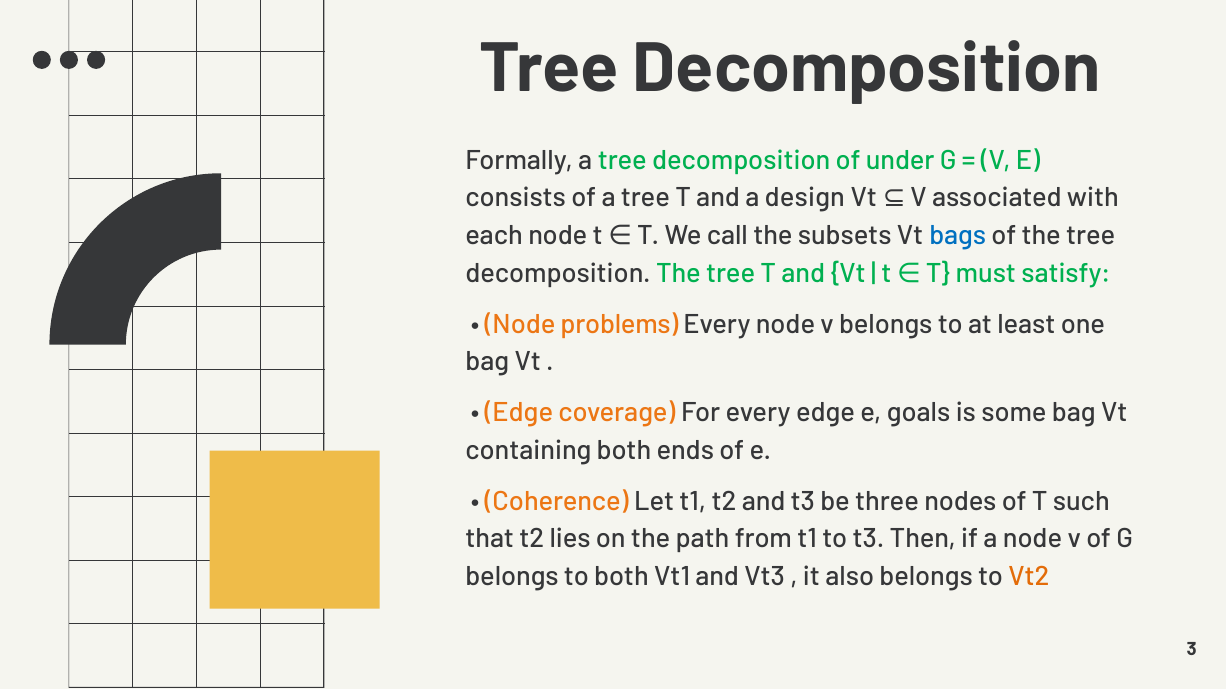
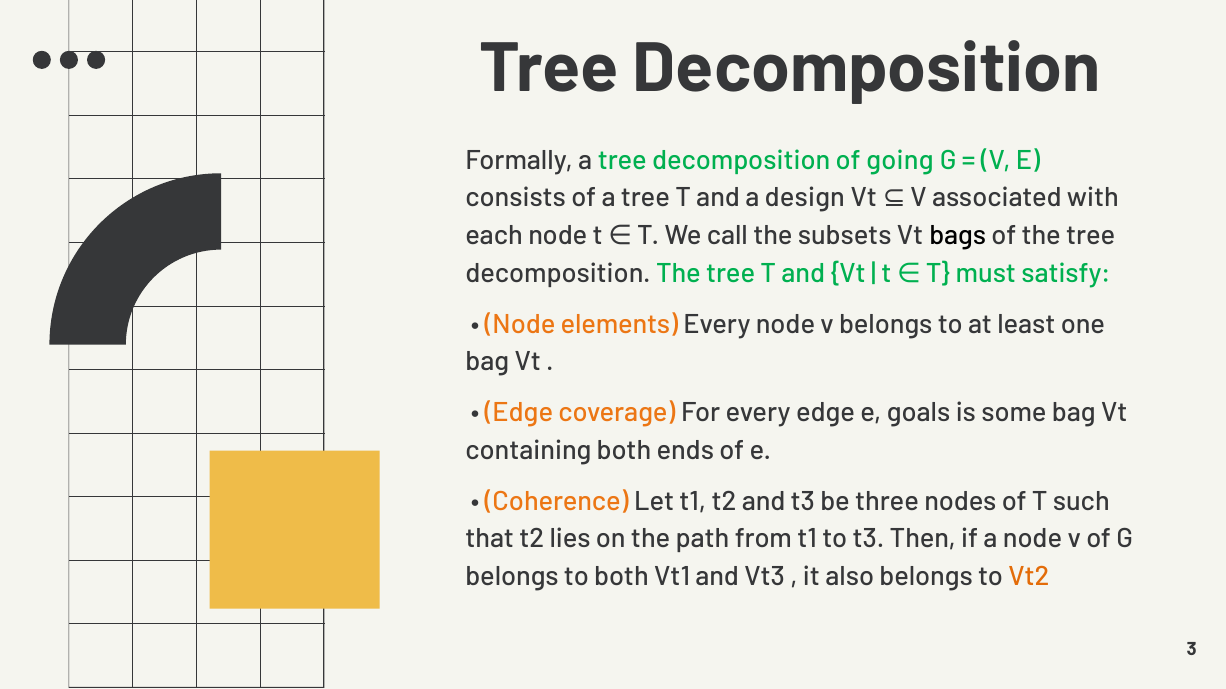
under: under -> going (900, 161)
bags colour: blue -> black (958, 236)
problems: problems -> elements (619, 324)
